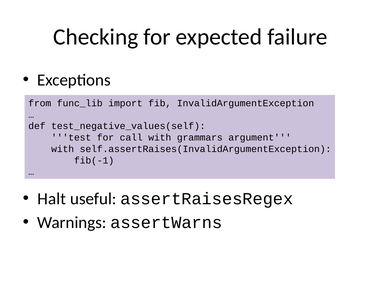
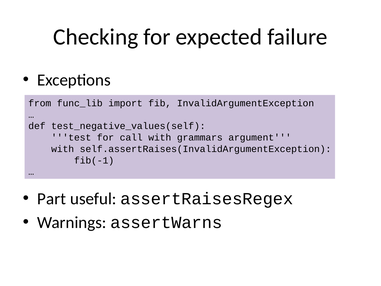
Halt: Halt -> Part (52, 199)
